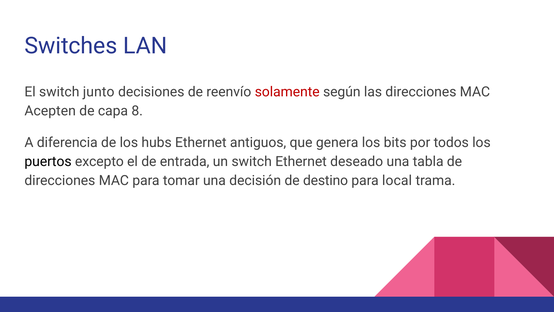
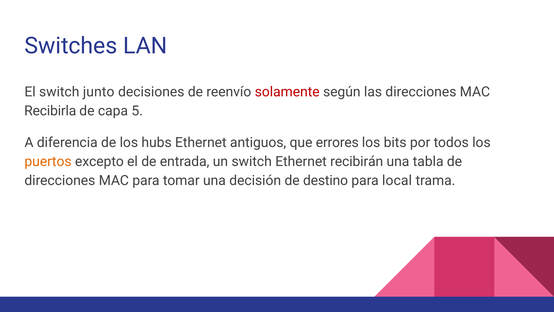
Acepten: Acepten -> Recibirla (50, 111)
8: 8 -> 5 (137, 111)
genera: genera -> errores (337, 142)
puertos colour: black -> orange (48, 161)
deseado: deseado -> recibirán (357, 161)
